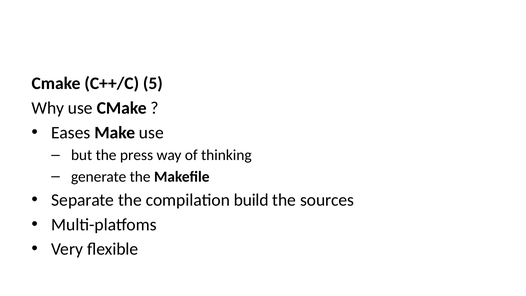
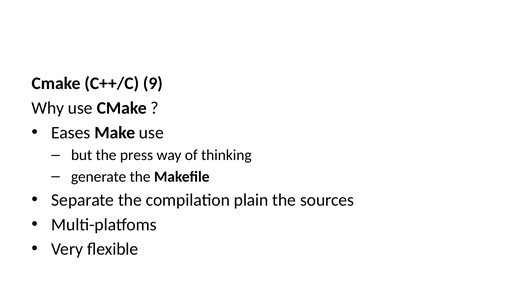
5: 5 -> 9 (153, 83)
build: build -> plain (251, 200)
